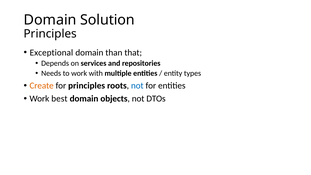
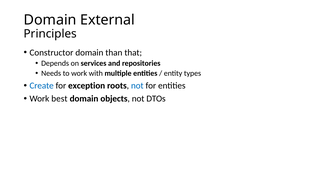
Solution: Solution -> External (107, 20)
Exceptional: Exceptional -> Constructor (51, 53)
Create colour: orange -> blue (42, 86)
for principles: principles -> exception (87, 86)
